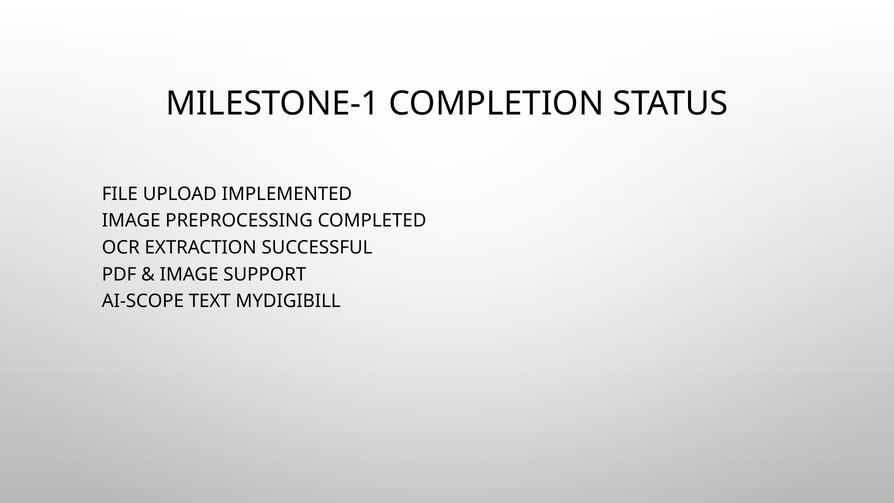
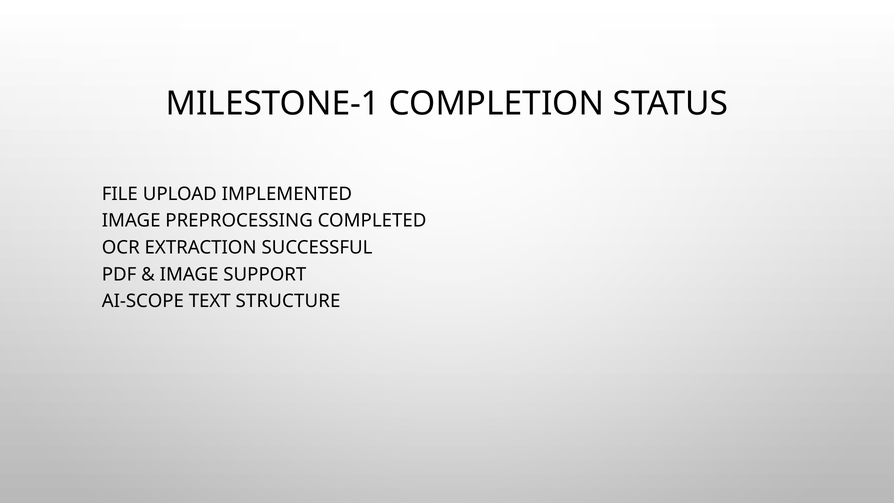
MYDIGIBILL: MYDIGIBILL -> STRUCTURE (288, 301)
